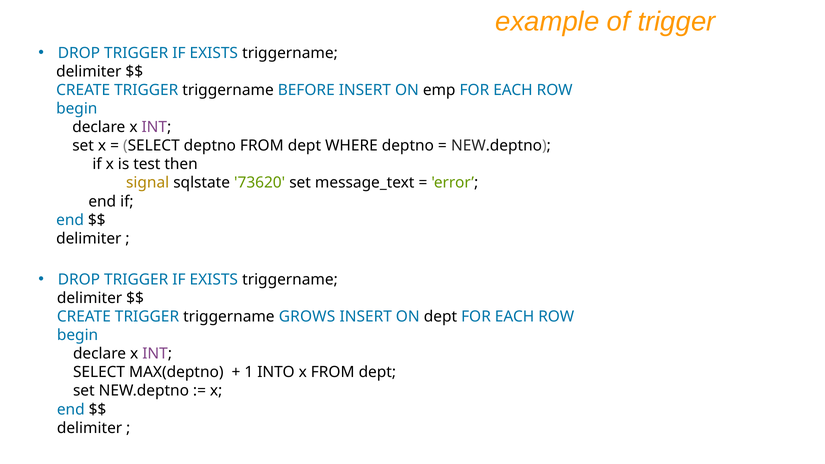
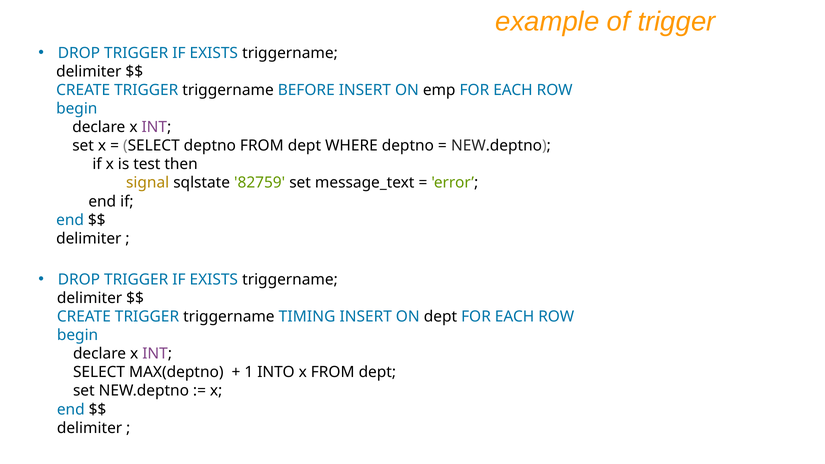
73620: 73620 -> 82759 (260, 183)
GROWS: GROWS -> TIMING (307, 317)
